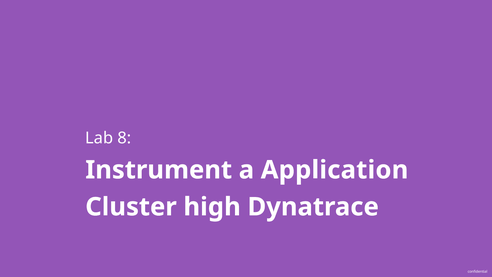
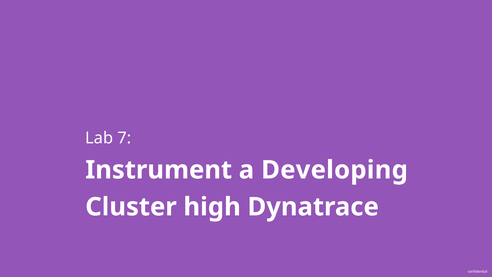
8: 8 -> 7 (124, 138)
Application: Application -> Developing (335, 170)
